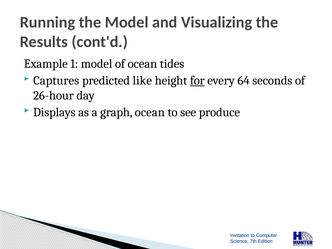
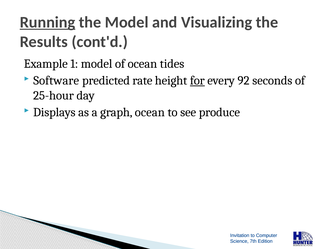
Running underline: none -> present (48, 22)
Captures: Captures -> Software (56, 81)
like: like -> rate (142, 81)
64: 64 -> 92 (244, 81)
26-hour: 26-hour -> 25-hour (53, 96)
